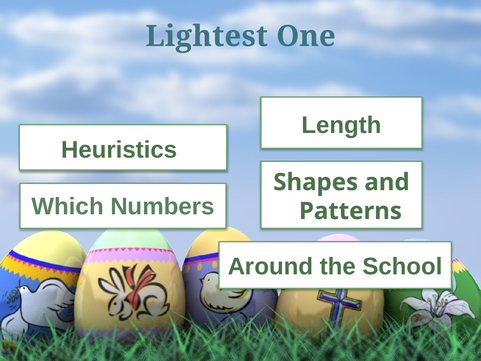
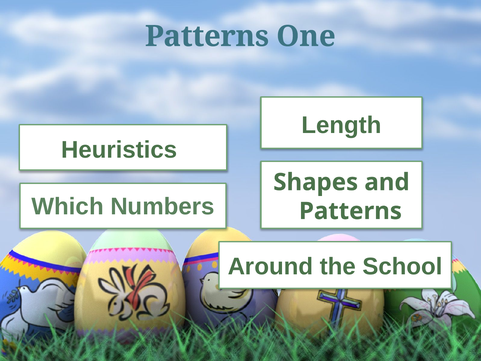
Lightest: Lightest -> Patterns (207, 36)
